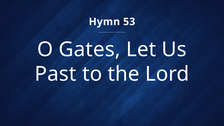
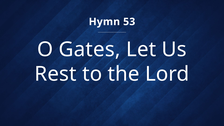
Past: Past -> Rest (56, 74)
